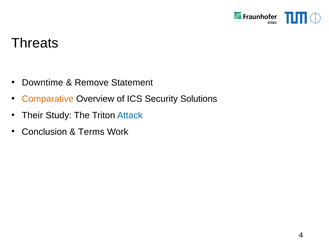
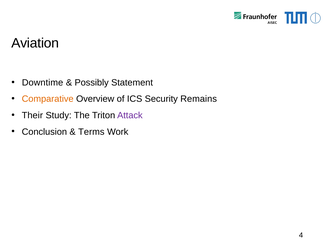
Threats: Threats -> Aviation (35, 43)
Remove: Remove -> Possibly (92, 83)
Solutions: Solutions -> Remains (199, 99)
Attack colour: blue -> purple (130, 116)
